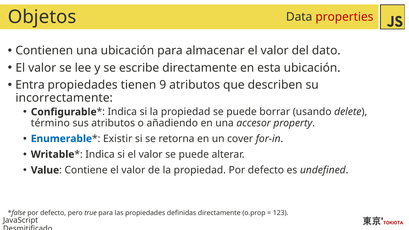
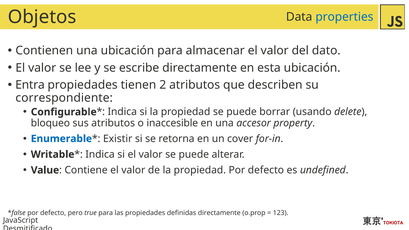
properties colour: red -> blue (344, 17)
9: 9 -> 2 (163, 85)
incorrectamente: incorrectamente -> correspondiente (64, 98)
término: término -> bloqueo (50, 123)
añadiendo: añadiendo -> inaccesible (172, 123)
